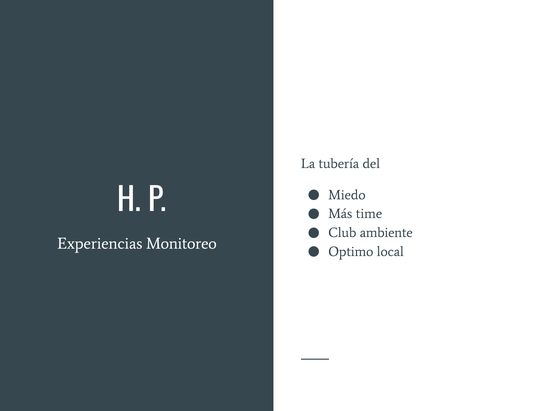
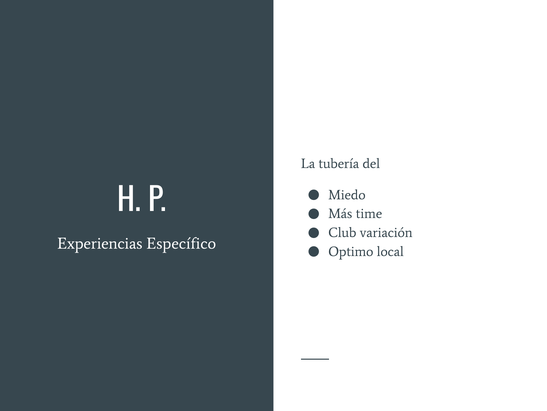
ambiente: ambiente -> variación (386, 232)
Monitoreo: Monitoreo -> Específico (181, 243)
